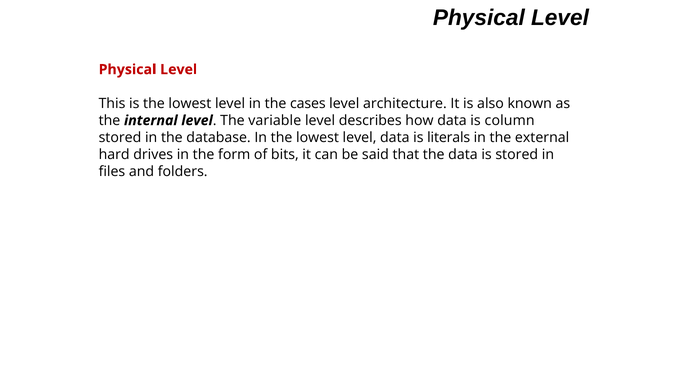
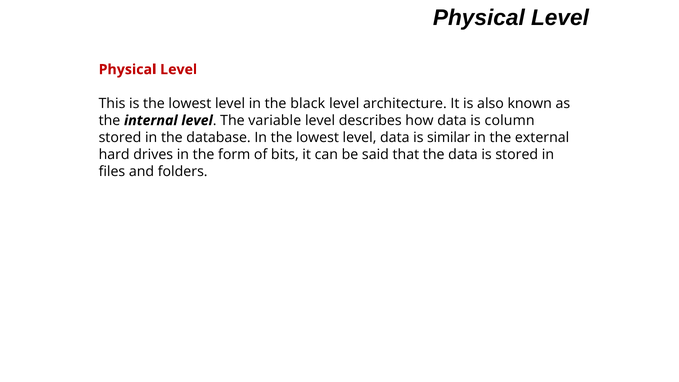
cases: cases -> black (308, 103)
literals: literals -> similar (449, 137)
